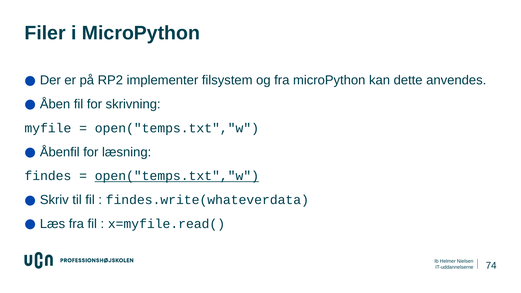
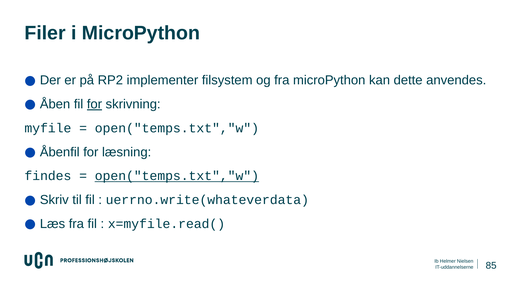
for underline: none -> present (94, 104)
findes.write(whateverdata: findes.write(whateverdata -> uerrno.write(whateverdata (207, 200)
74: 74 -> 85 (491, 266)
